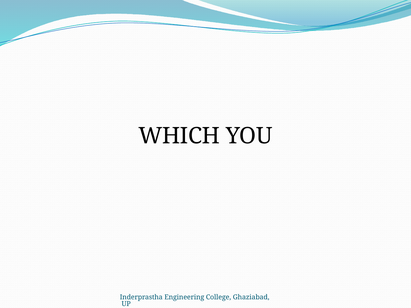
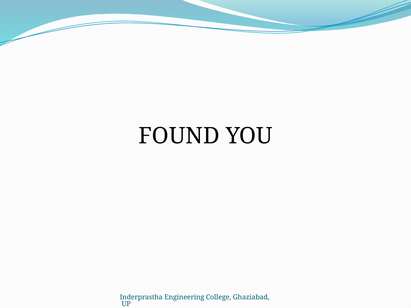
WHICH: WHICH -> FOUND (179, 136)
